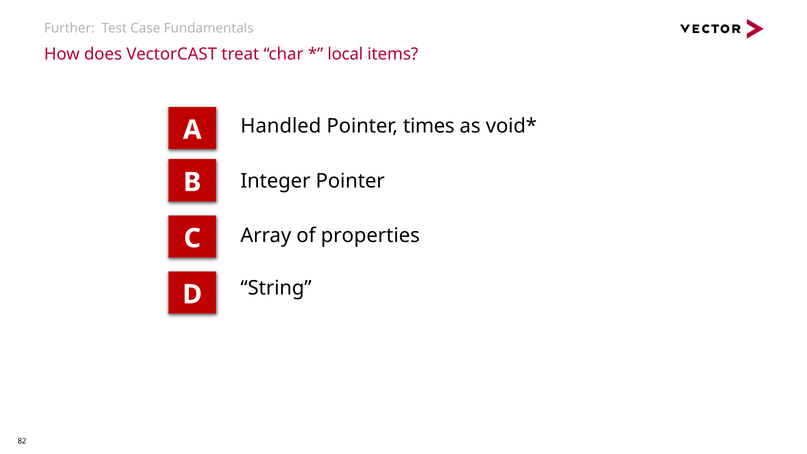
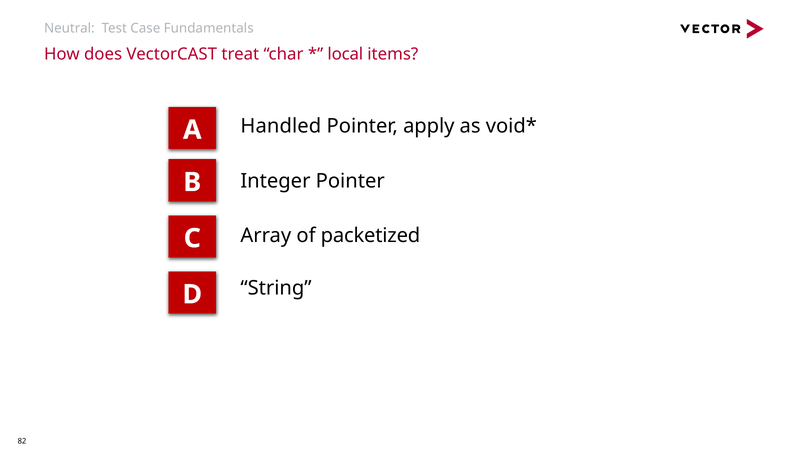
Further: Further -> Neutral (69, 28)
times: times -> apply (429, 126)
properties: properties -> packetized (370, 236)
